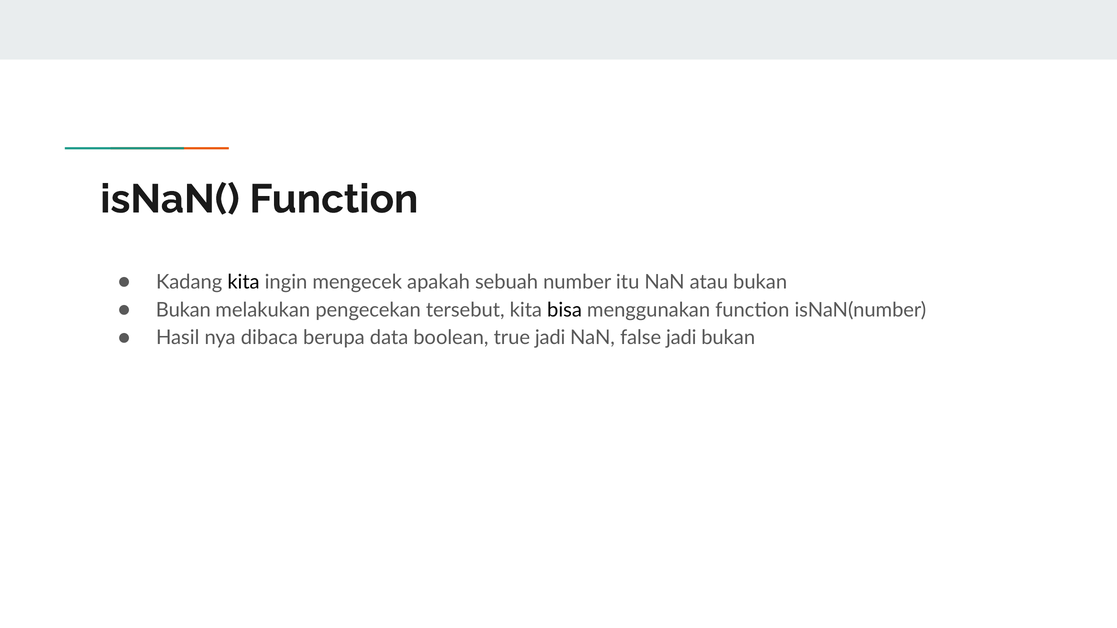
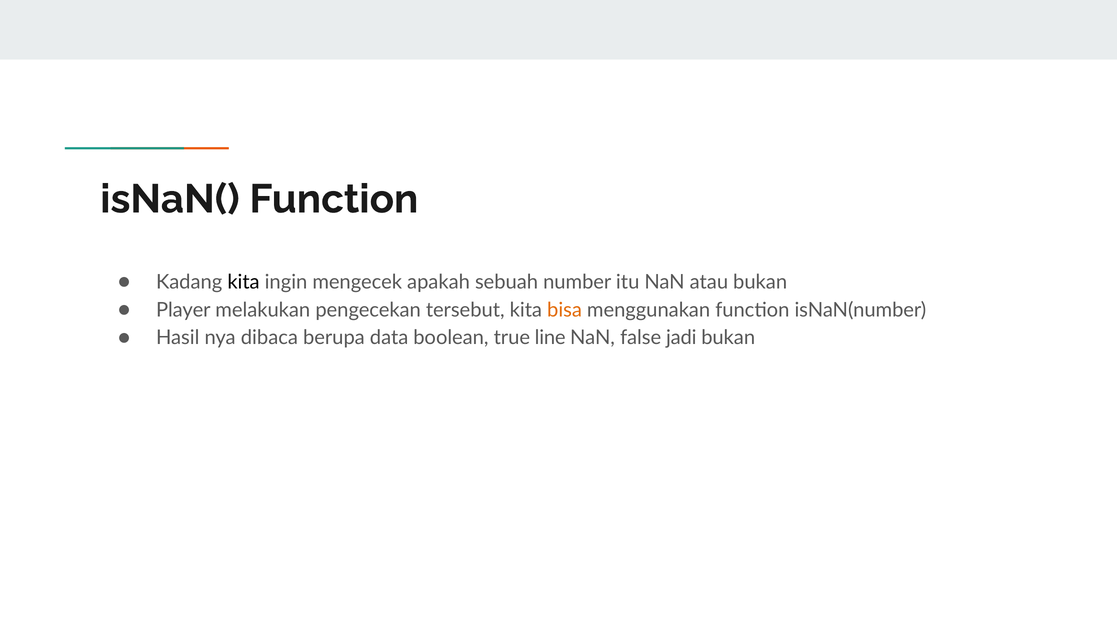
Bukan: Bukan -> Player (183, 310)
bisa colour: black -> orange (565, 310)
true jadi: jadi -> line (550, 338)
